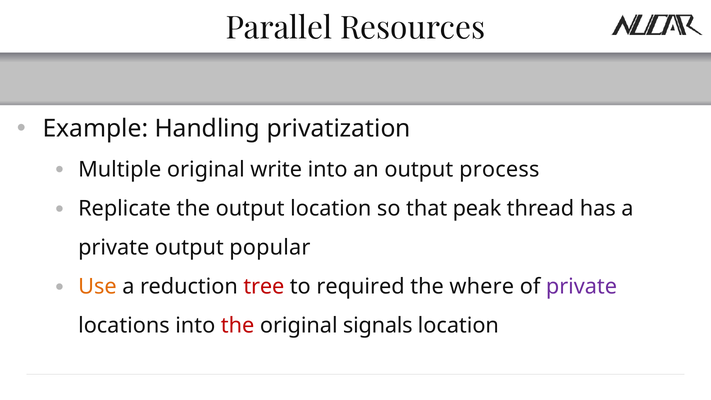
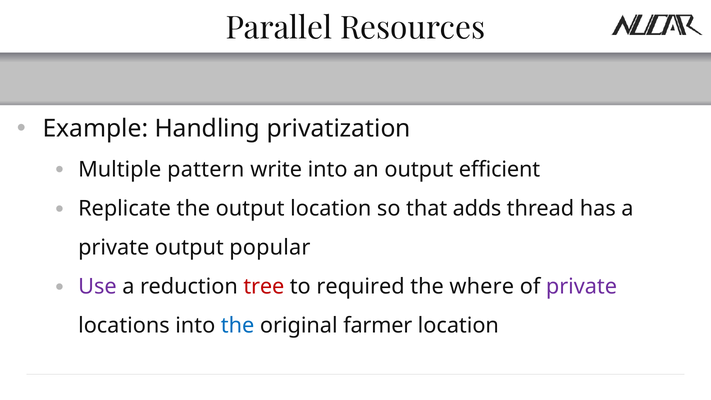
Multiple original: original -> pattern (206, 169)
process: process -> efficient (500, 169)
peak: peak -> adds (477, 209)
Use colour: orange -> purple (97, 287)
the colour: red -> blue (238, 326)
signals: signals -> farmer (378, 326)
